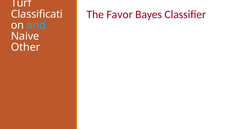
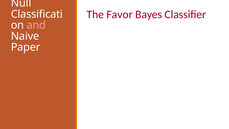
Turf: Turf -> Null (21, 3)
and colour: light blue -> pink (36, 25)
Other: Other -> Paper (26, 47)
